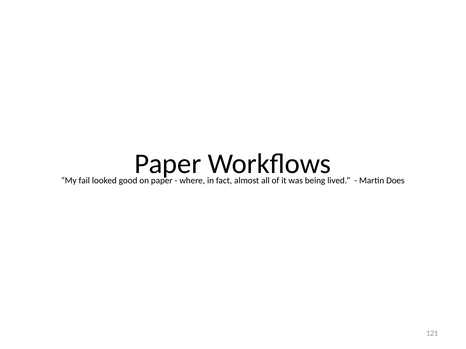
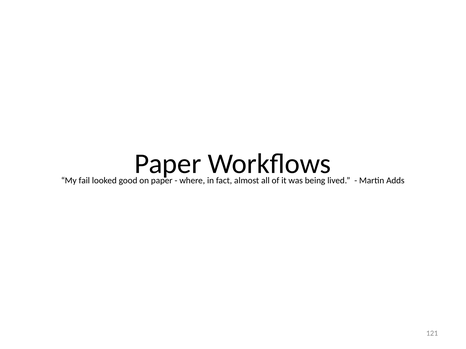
Does: Does -> Adds (395, 181)
